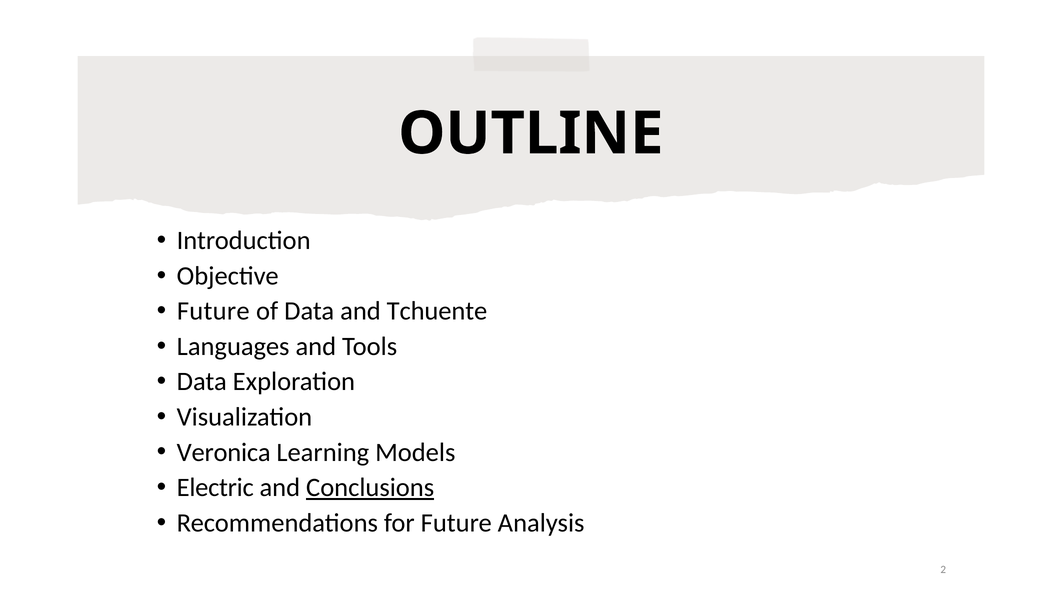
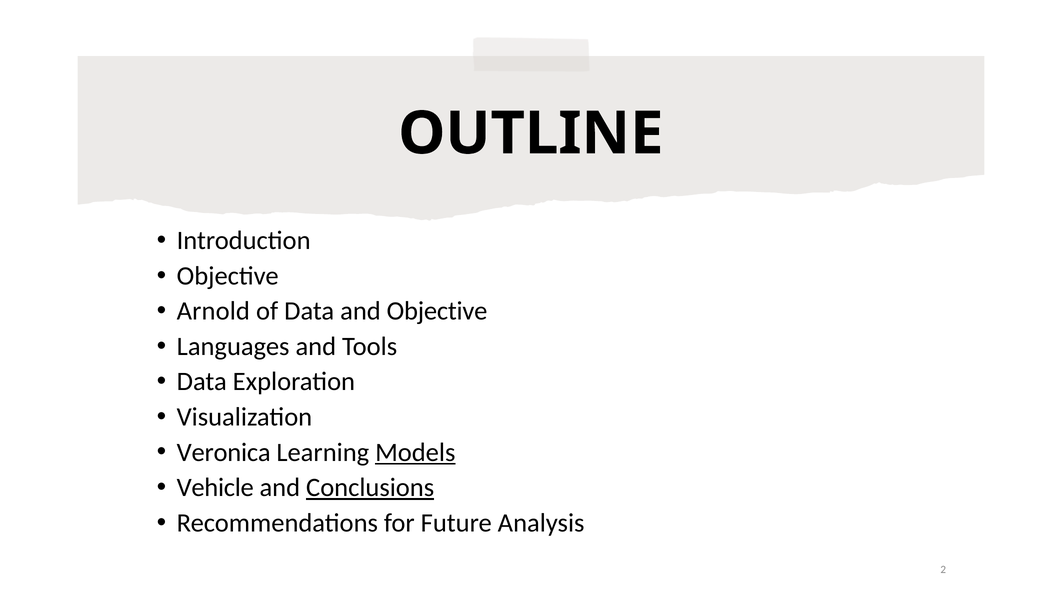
Future: Future -> Arnold (213, 311)
and Tchuente: Tchuente -> Objective (437, 311)
Models underline: none -> present (415, 453)
Electric: Electric -> Vehicle (215, 488)
